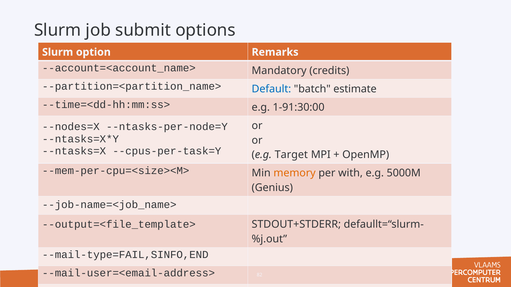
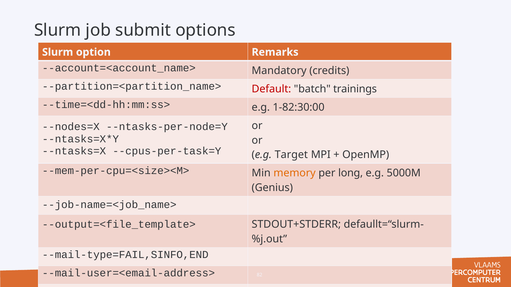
Default colour: blue -> red (271, 89)
estimate: estimate -> trainings (355, 89)
1-91:30:00: 1-91:30:00 -> 1-82:30:00 (299, 107)
with: with -> long (351, 173)
